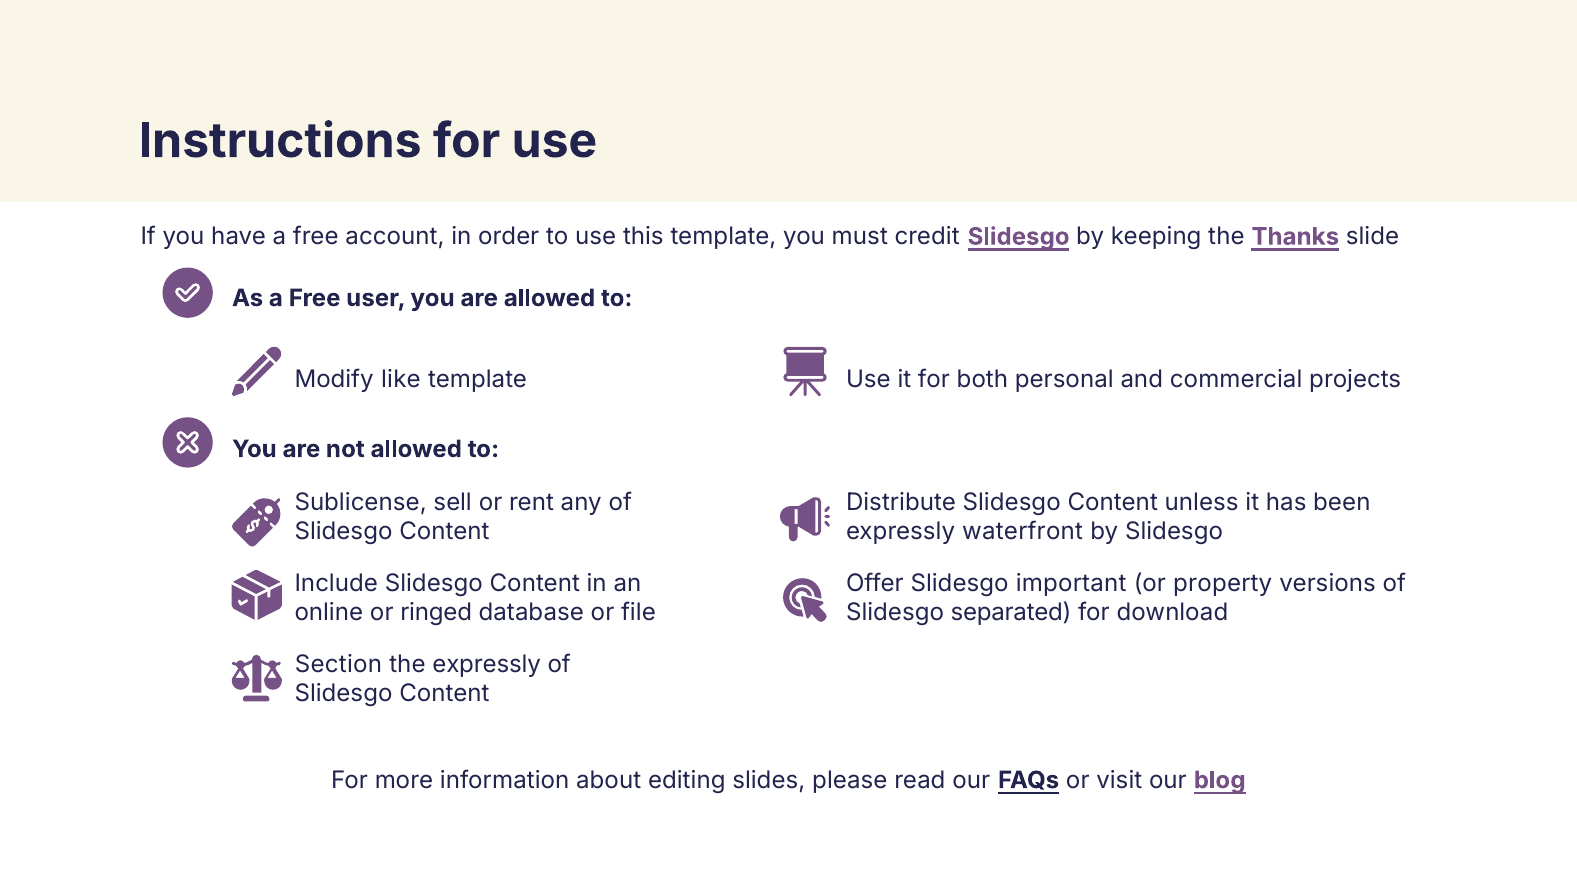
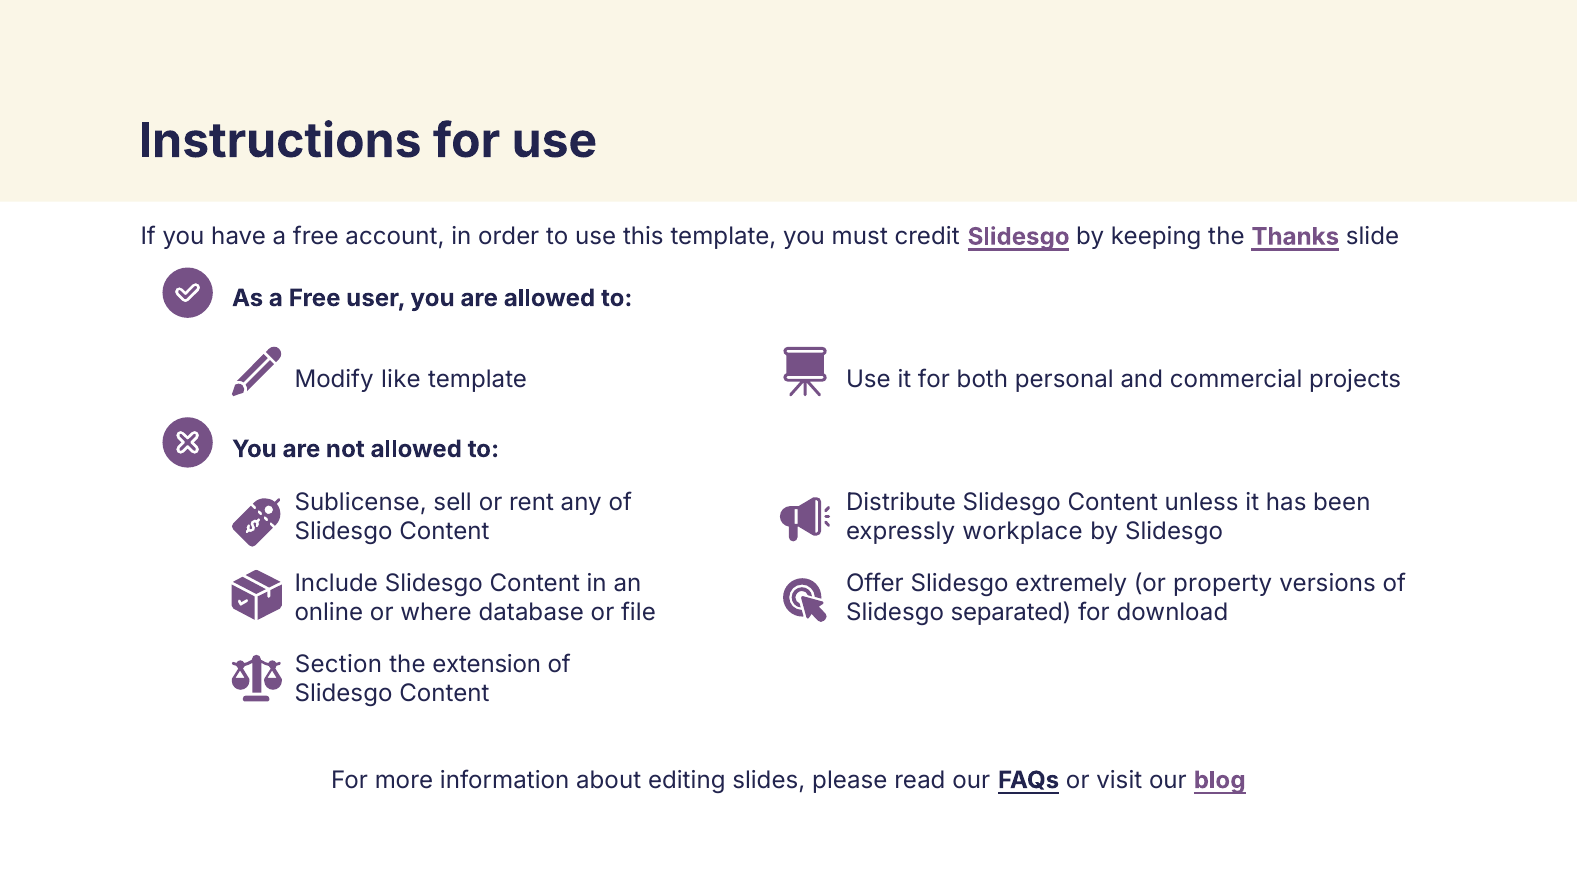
waterfront: waterfront -> workplace (1023, 532)
important: important -> extremely (1071, 584)
ringed: ringed -> where (436, 613)
the expressly: expressly -> extension (487, 664)
